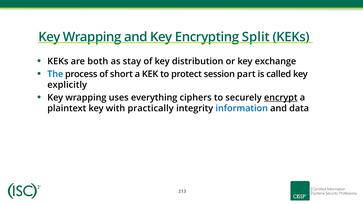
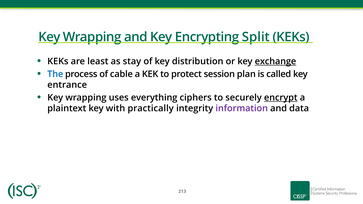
both: both -> least (98, 61)
exchange underline: none -> present (275, 61)
short: short -> cable (121, 74)
part: part -> plan (246, 74)
explicitly: explicitly -> entrance (67, 85)
information colour: blue -> purple (242, 109)
